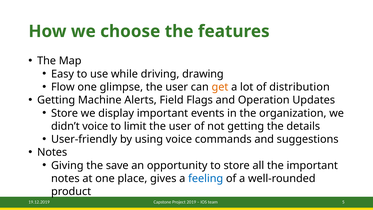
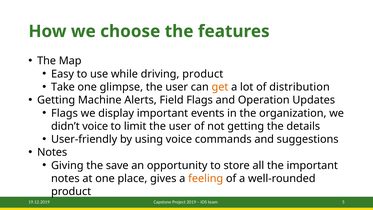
driving drawing: drawing -> product (203, 74)
Flow: Flow -> Take (63, 87)
Store: Store -> Flags (64, 113)
feeling colour: blue -> orange (206, 178)
